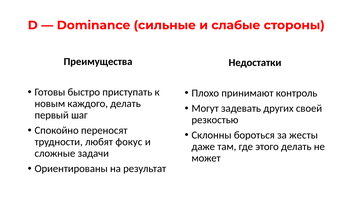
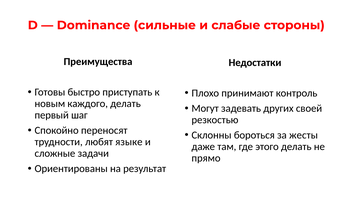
фокус: фокус -> языке (129, 142)
может: может -> прямо (206, 158)
